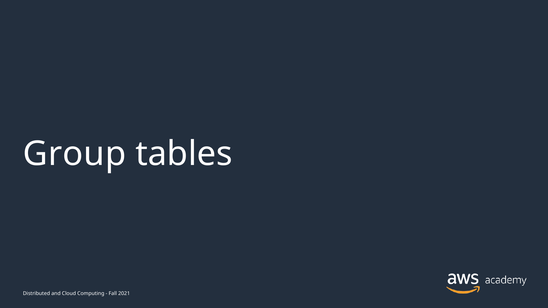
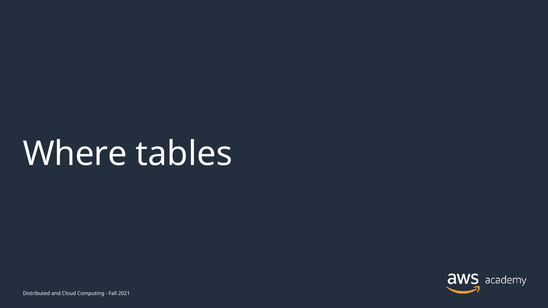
Group: Group -> Where (75, 154)
